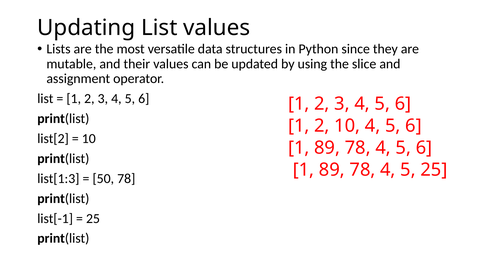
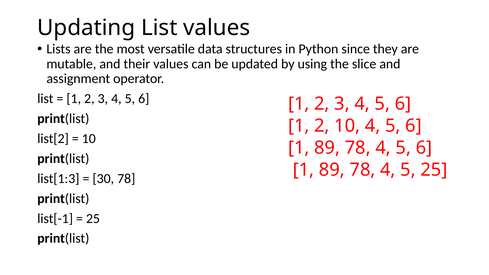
50: 50 -> 30 (103, 179)
